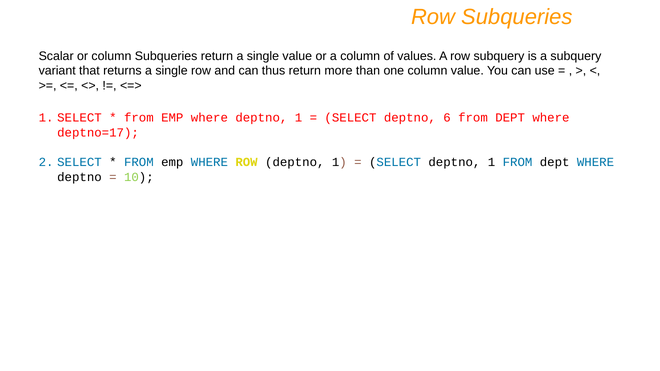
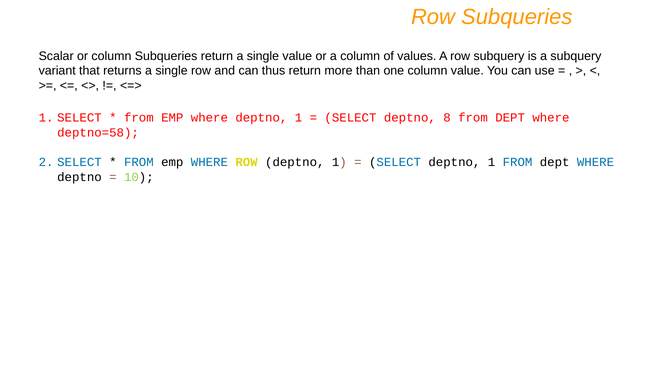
6: 6 -> 8 (447, 118)
deptno=17: deptno=17 -> deptno=58 (98, 133)
